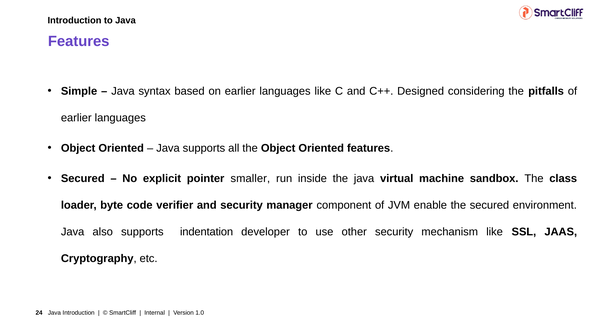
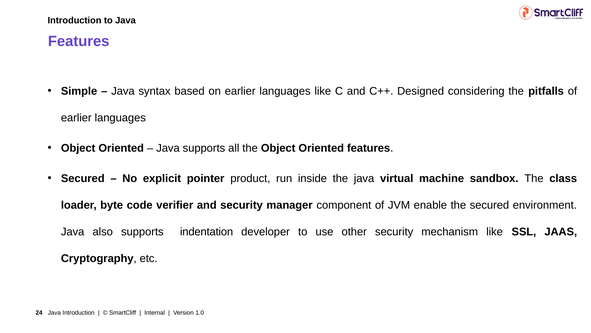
smaller: smaller -> product (250, 178)
